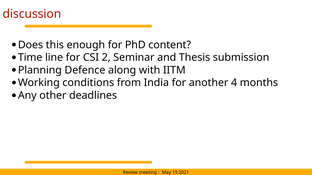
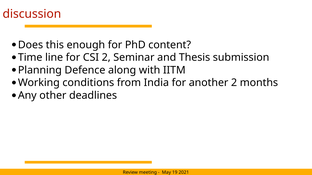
another 4: 4 -> 2 (234, 83)
